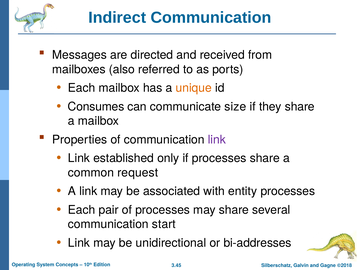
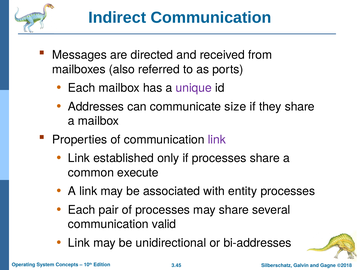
unique colour: orange -> purple (194, 88)
Consumes: Consumes -> Addresses (96, 107)
request: request -> execute (138, 173)
start: start -> valid (164, 224)
